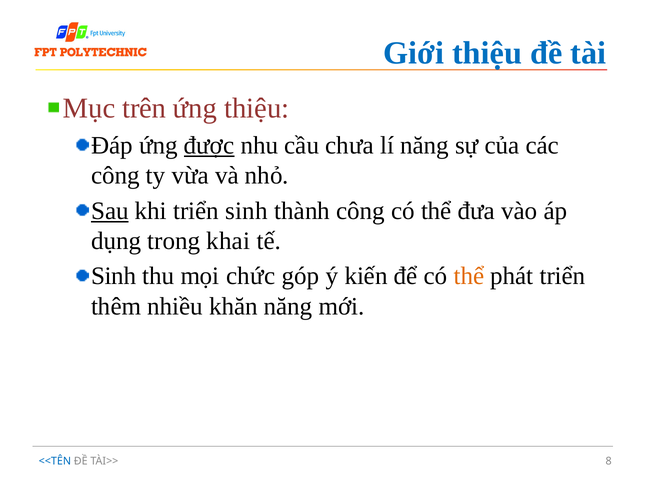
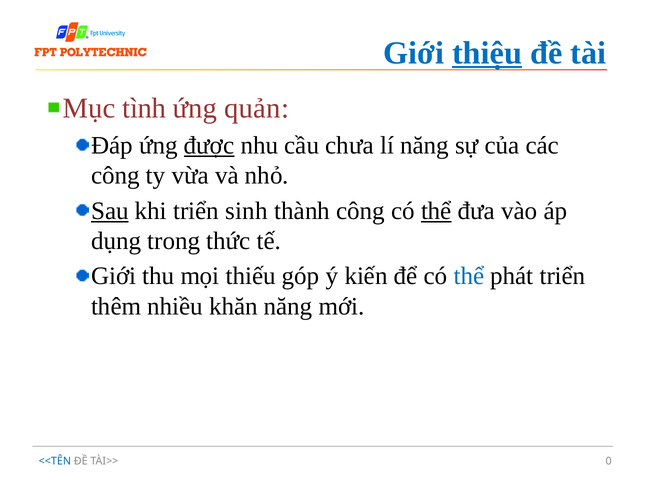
thiệu underline: none -> present (487, 53)
trên: trên -> tình (144, 108)
ứng thiệu: thiệu -> quản (257, 108)
thể underline: none -> present (436, 211)
khai: khai -> thức (228, 241)
Sinh: Sinh -> Giới (114, 276)
chức: chức -> thiếu (251, 276)
thể colour: orange -> blue (469, 276)
8: 8 -> 0 (609, 461)
